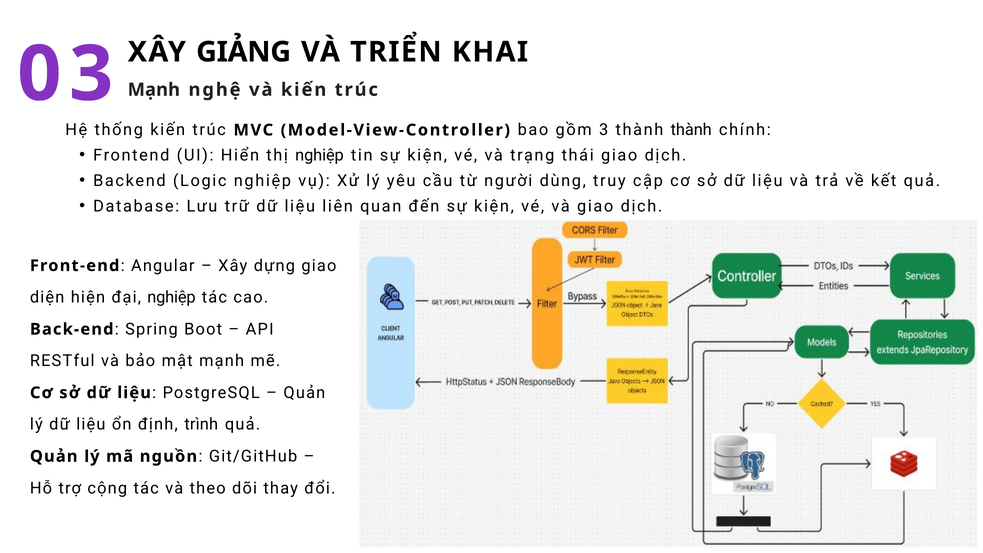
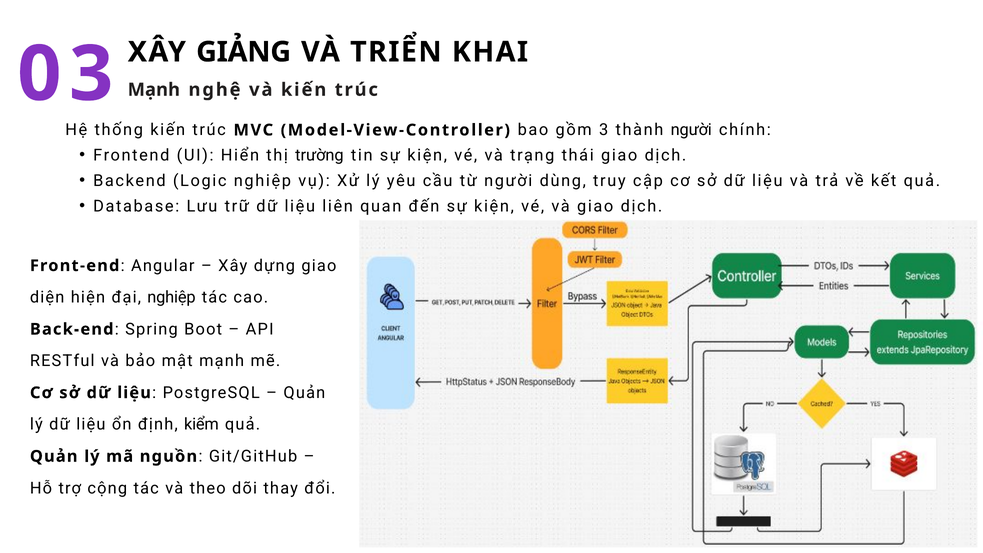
thành thành: thành -> người (691, 130)
thị nghiệp: nghiệp -> trường (319, 155)
trình: trình -> kiểm (201, 425)
